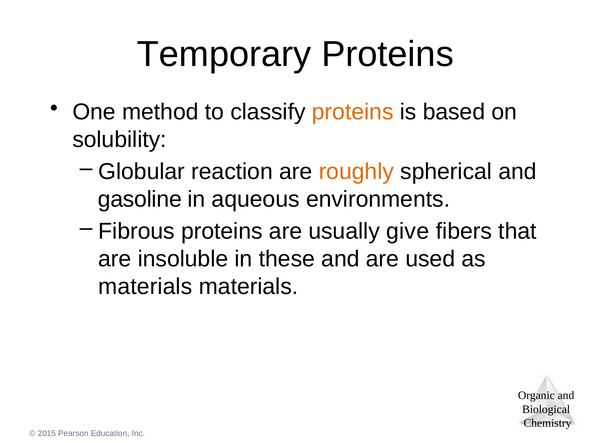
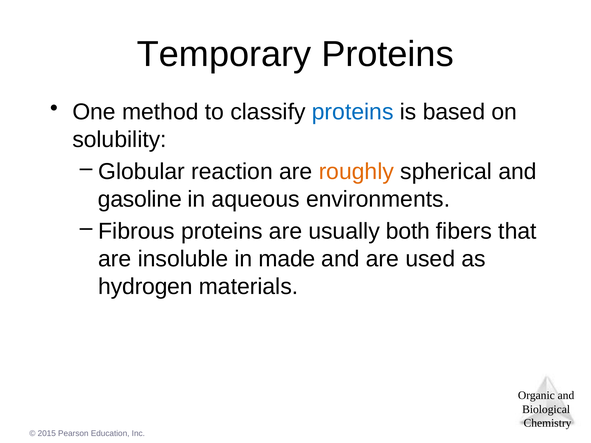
proteins colour: orange -> blue (353, 112)
give: give -> both (408, 232)
these: these -> made (287, 259)
materials: materials -> hydrogen (145, 287)
